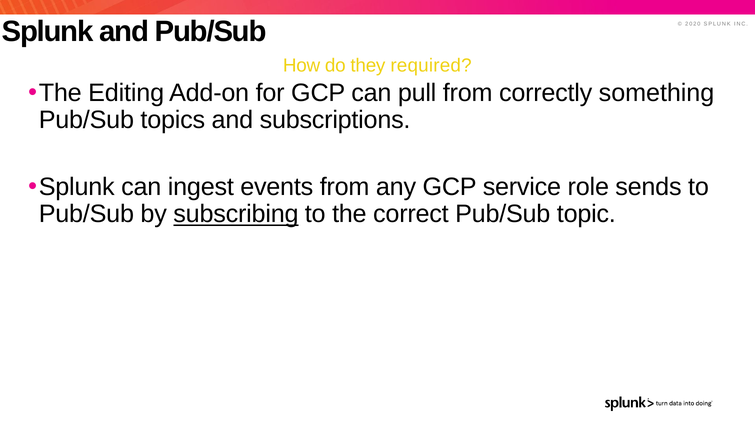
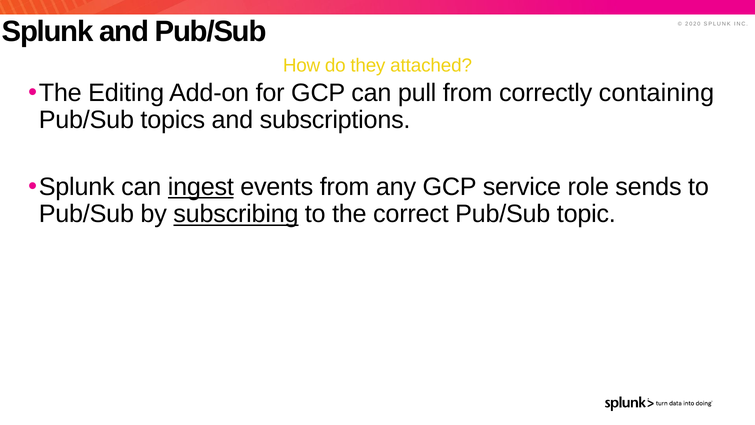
required: required -> attached (431, 65)
something: something -> containing (656, 93)
ingest underline: none -> present (201, 187)
